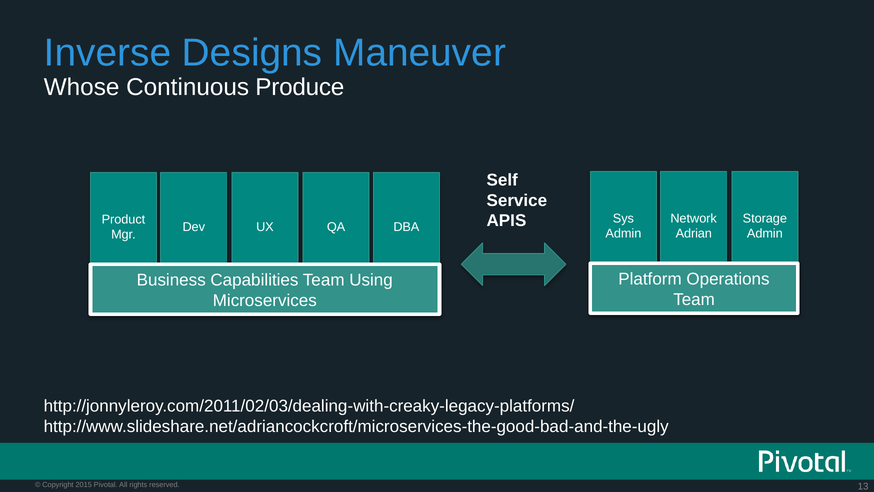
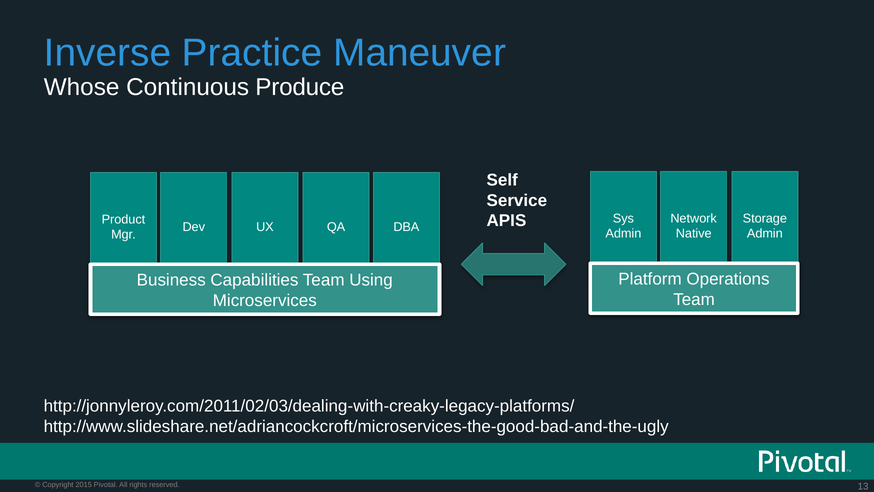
Designs: Designs -> Practice (252, 53)
Adrian: Adrian -> Native (694, 234)
